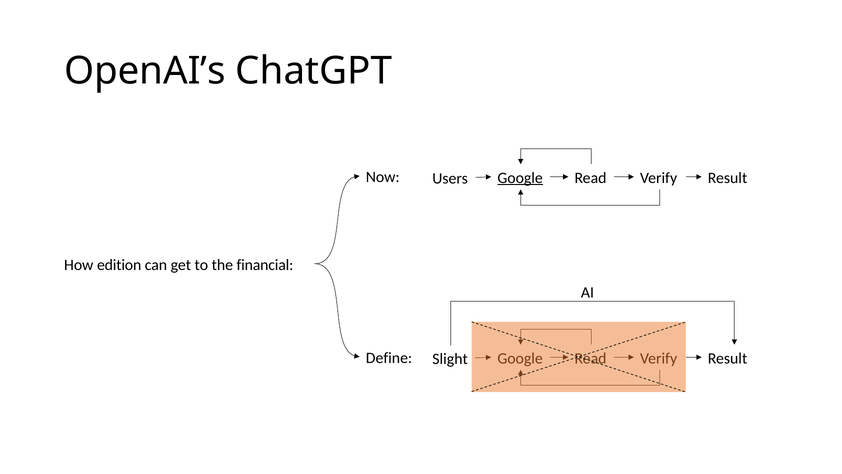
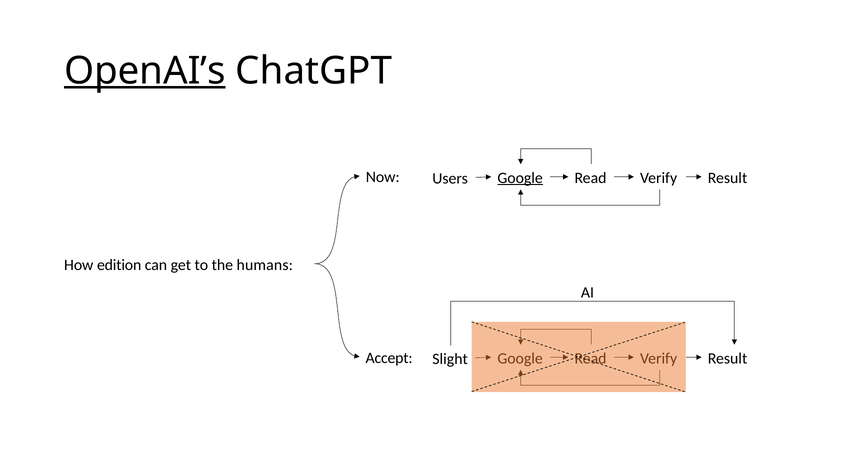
OpenAI’s underline: none -> present (145, 71)
financial: financial -> humans (265, 265)
Define: Define -> Accept (389, 358)
